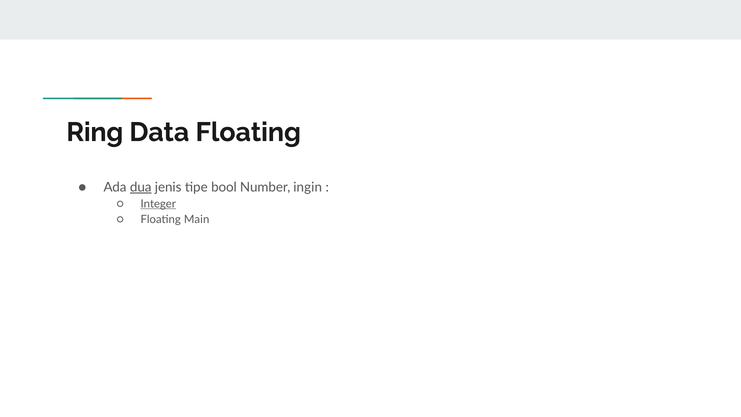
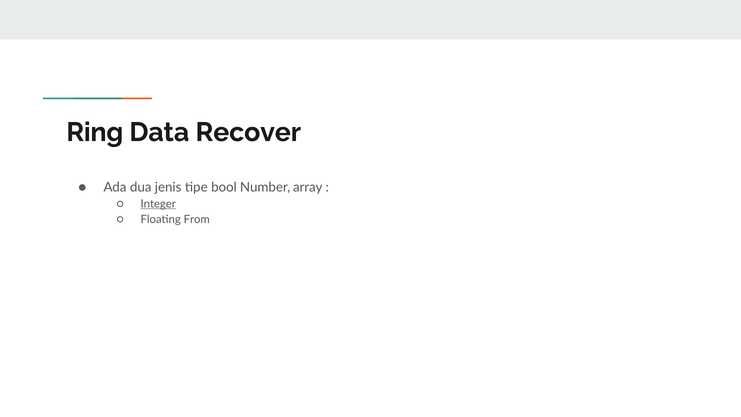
Data Floating: Floating -> Recover (248, 132)
dua underline: present -> none (141, 187)
ingin: ingin -> array (308, 187)
Main: Main -> From (197, 220)
